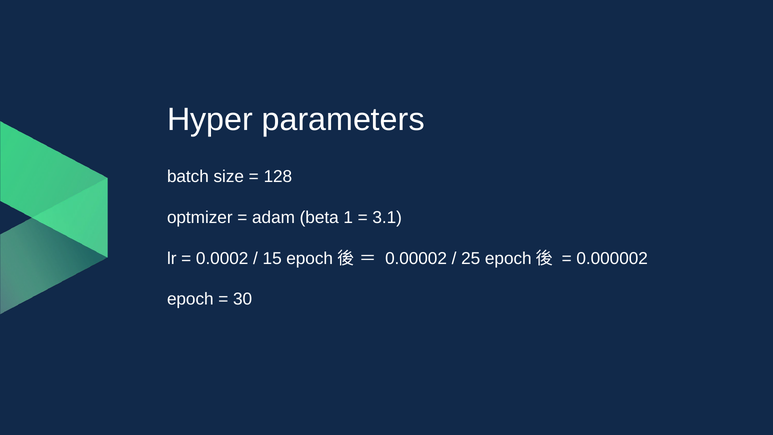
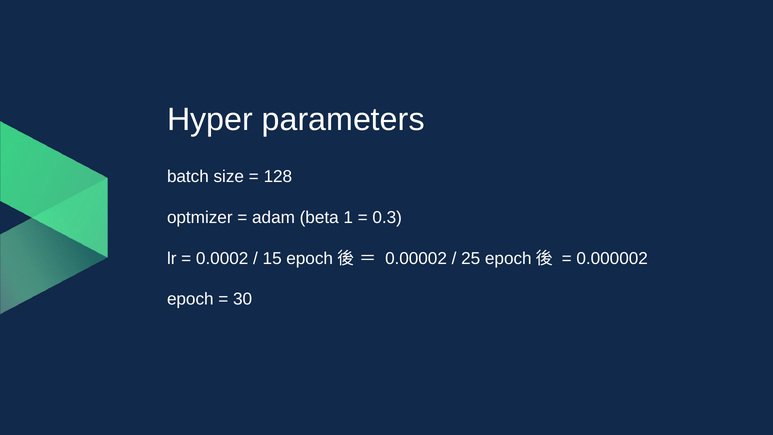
3.1: 3.1 -> 0.3 (387, 217)
